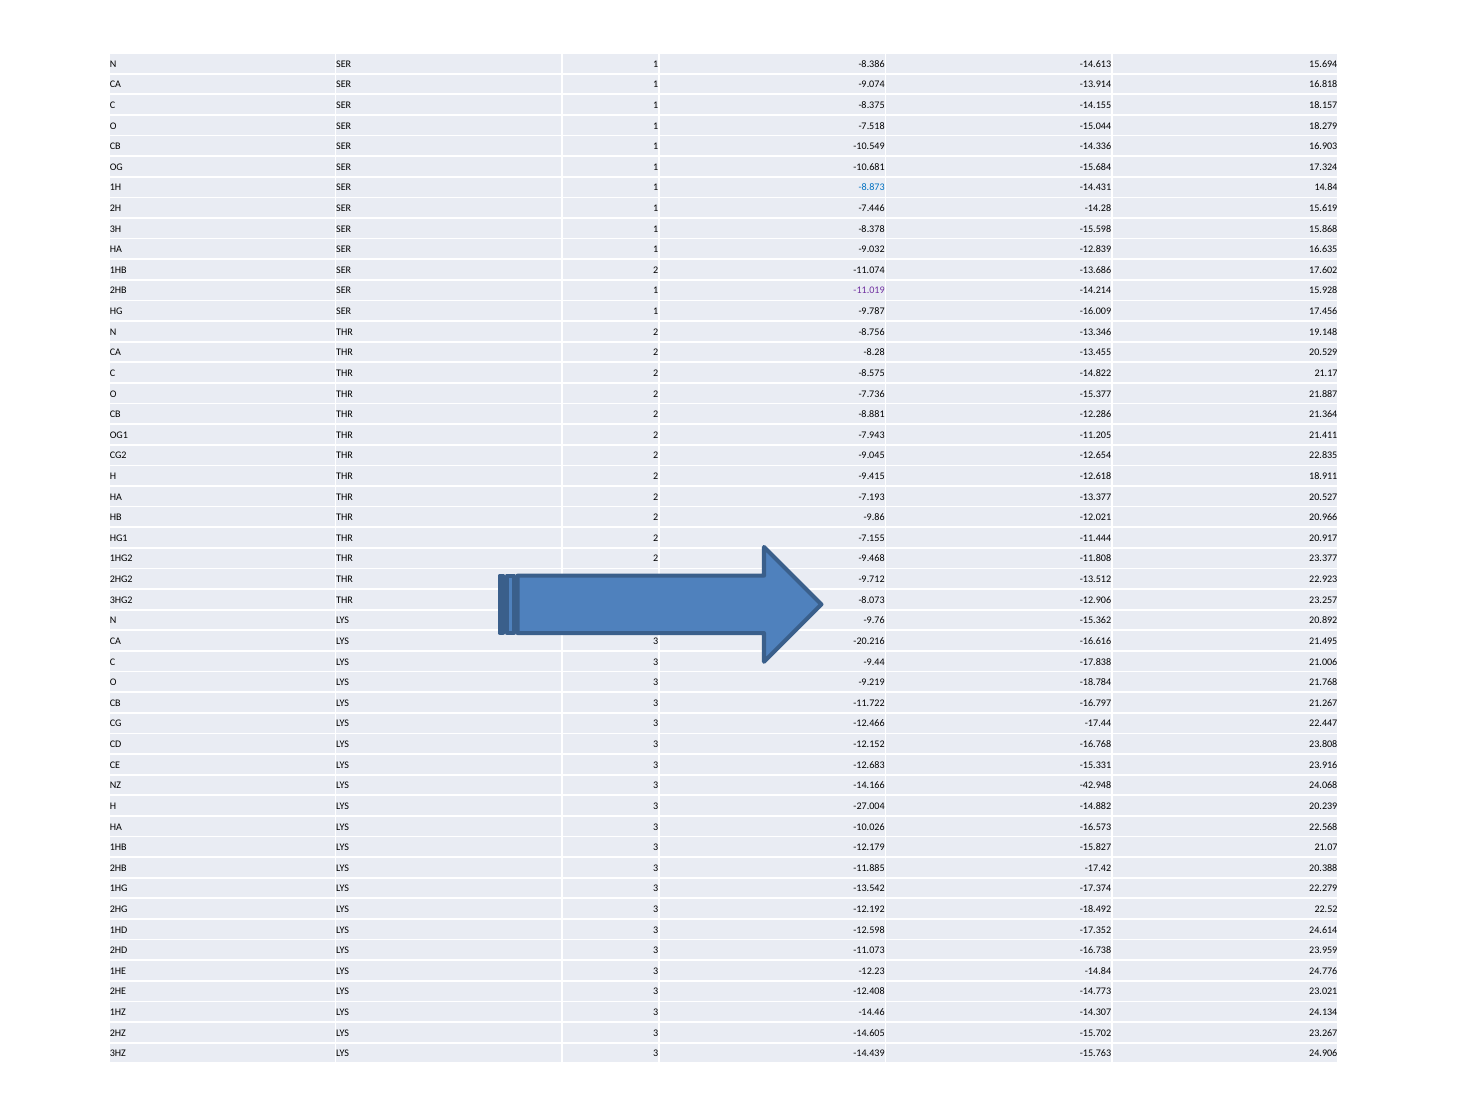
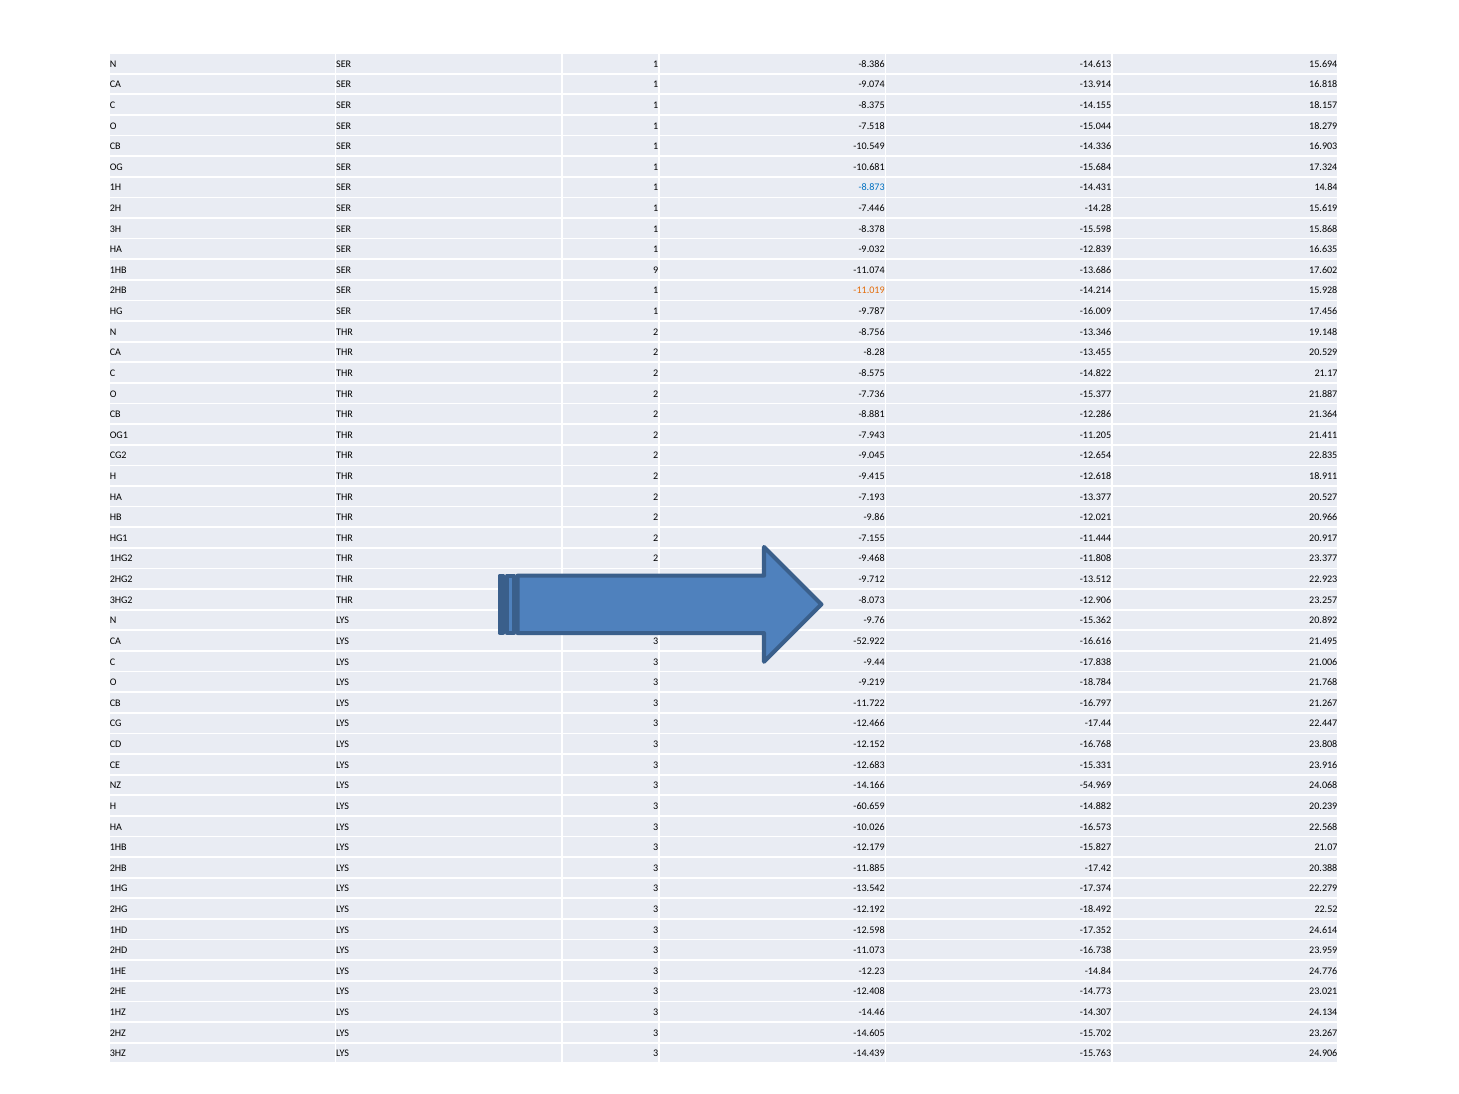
SER 2: 2 -> 9 (656, 270)
-11.019 colour: purple -> orange (869, 291)
-20.216: -20.216 -> -52.922 (869, 641)
-42.948: -42.948 -> -54.969 (1095, 786)
-27.004: -27.004 -> -60.659 (869, 806)
